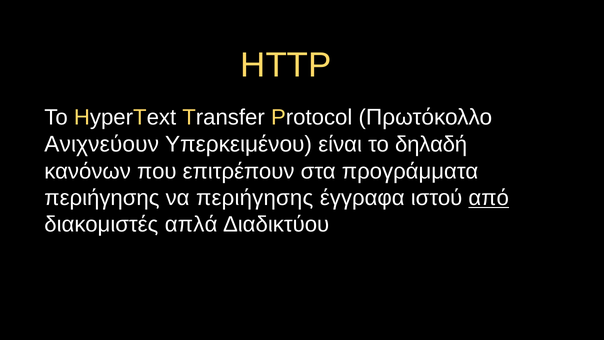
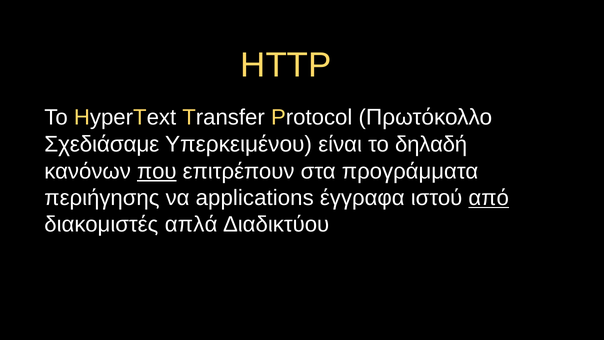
Ανιχνεύουν: Ανιχνεύουν -> Σχεδιάσαμε (102, 144)
που underline: none -> present (157, 171)
να περιήγησης: περιήγησης -> applications (255, 198)
